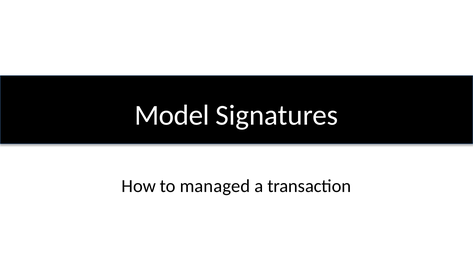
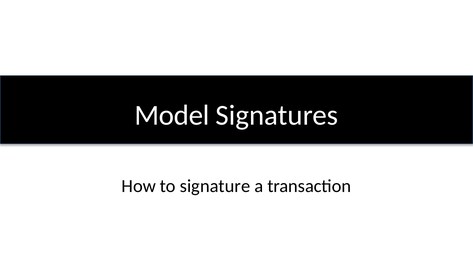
managed: managed -> signature (215, 186)
